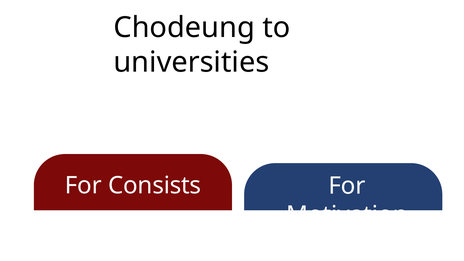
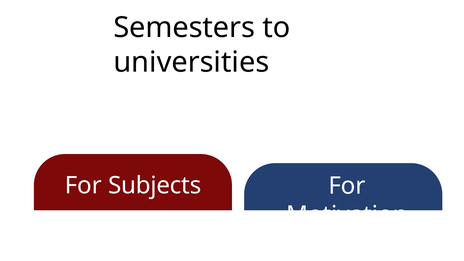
Chodeung: Chodeung -> Semesters (184, 28)
Consists: Consists -> Subjects (155, 185)
